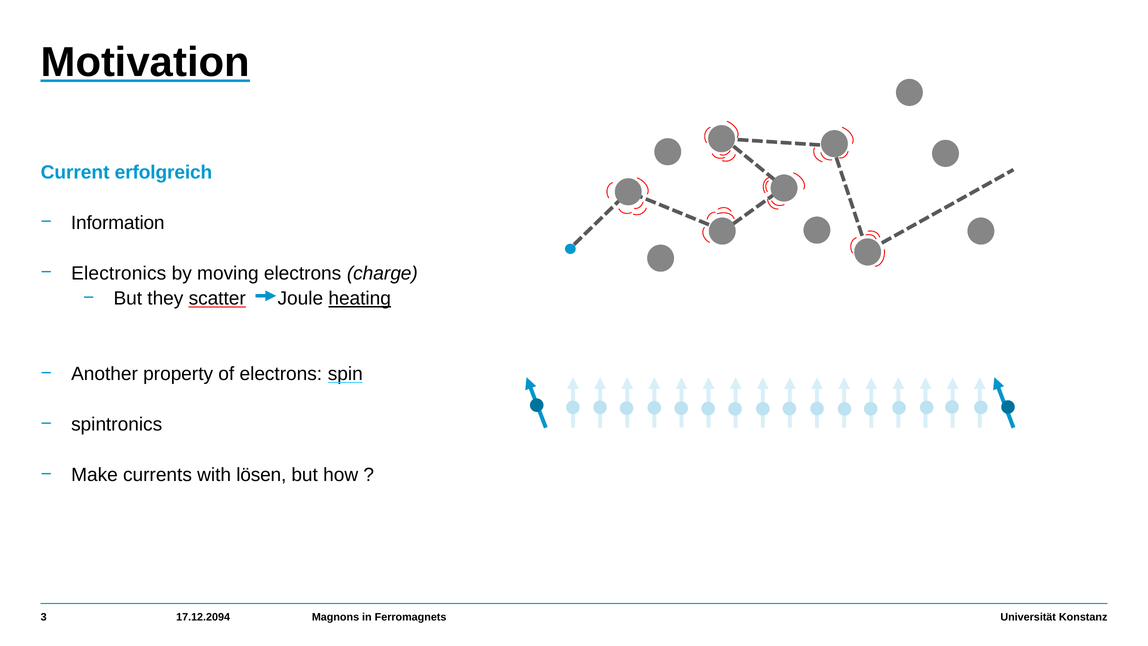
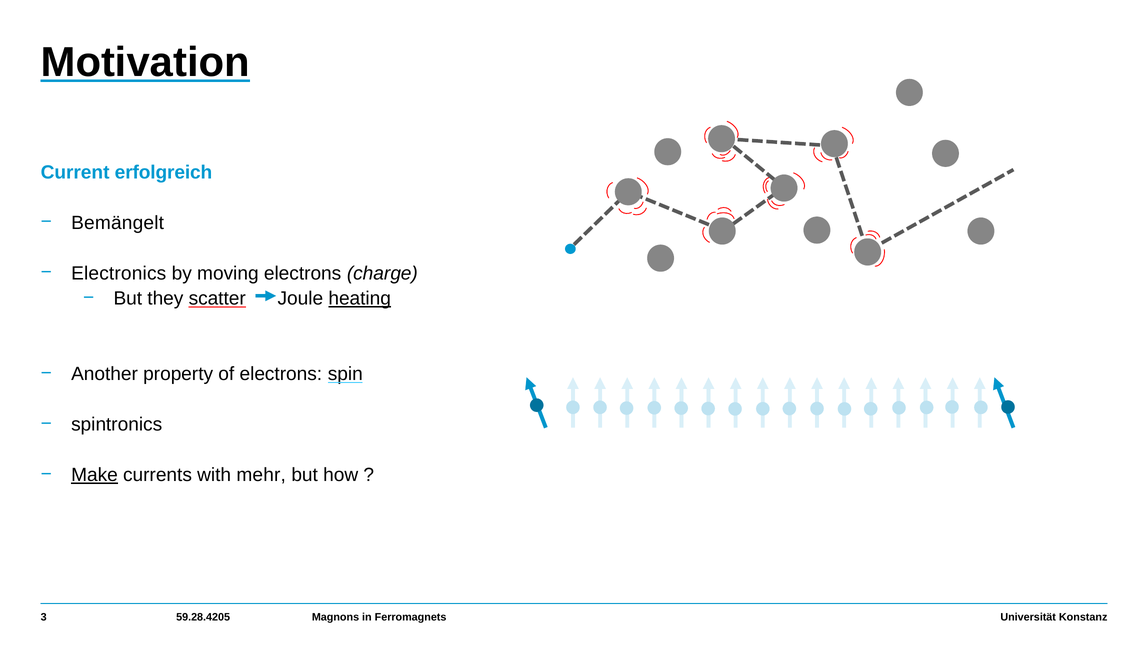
Information: Information -> Bemängelt (118, 223)
Make underline: none -> present (94, 475)
lösen: lösen -> mehr (261, 475)
17.12.2094: 17.12.2094 -> 59.28.4205 (203, 617)
